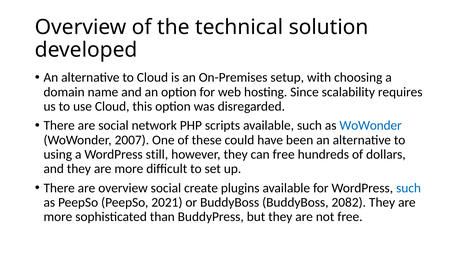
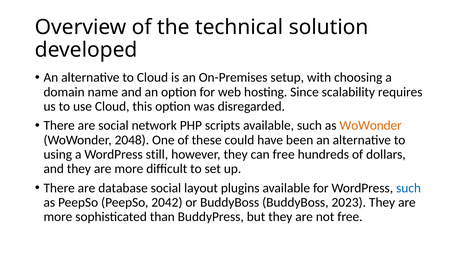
WoWonder colour: blue -> orange (371, 125)
2007: 2007 -> 2048 (132, 140)
are overview: overview -> database (123, 188)
create: create -> layout (201, 188)
2021: 2021 -> 2042 (167, 202)
2082: 2082 -> 2023 (349, 202)
